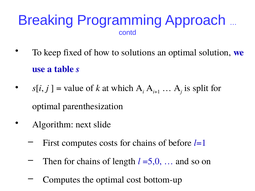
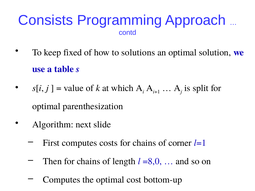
Breaking: Breaking -> Consists (46, 20)
before: before -> corner (180, 143)
=5,0: =5,0 -> =8,0 (152, 162)
